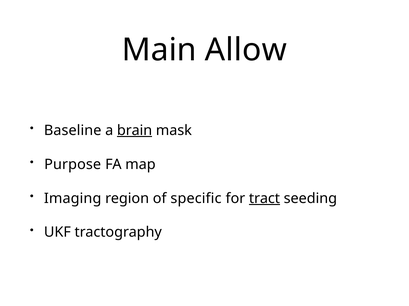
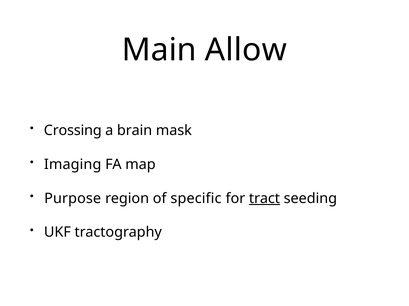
Baseline: Baseline -> Crossing (73, 131)
brain underline: present -> none (135, 131)
Purpose: Purpose -> Imaging (73, 165)
Imaging: Imaging -> Purpose (73, 199)
